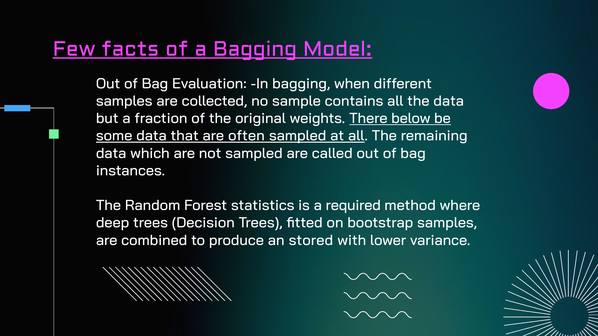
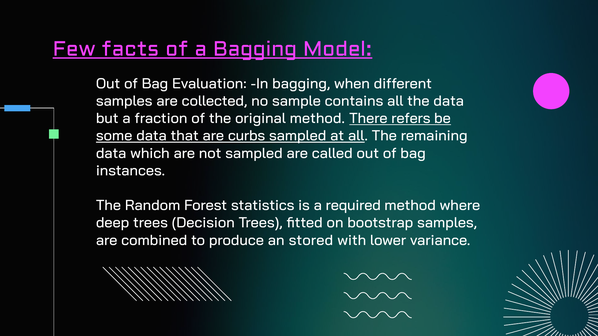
original weights: weights -> method (317, 119)
below: below -> refers (411, 119)
often: often -> curbs (247, 136)
